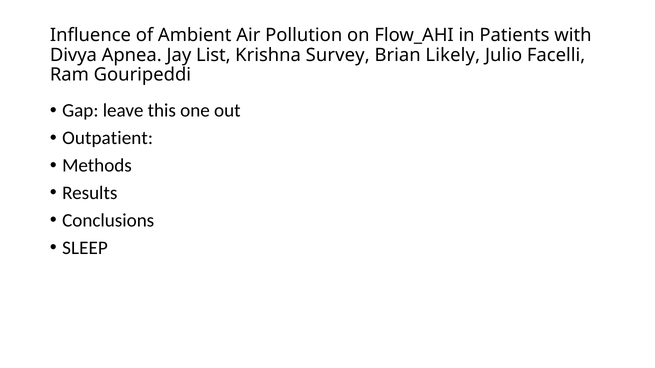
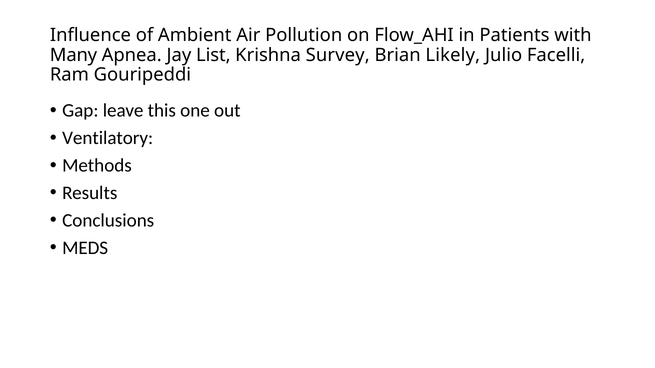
Divya: Divya -> Many (74, 55)
Outpatient: Outpatient -> Ventilatory (108, 138)
SLEEP: SLEEP -> MEDS (85, 248)
